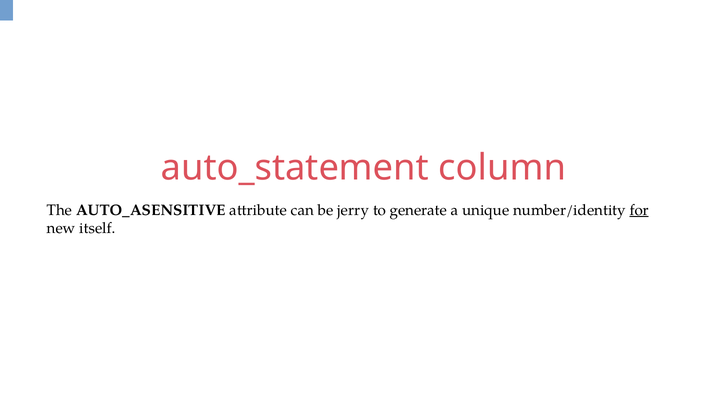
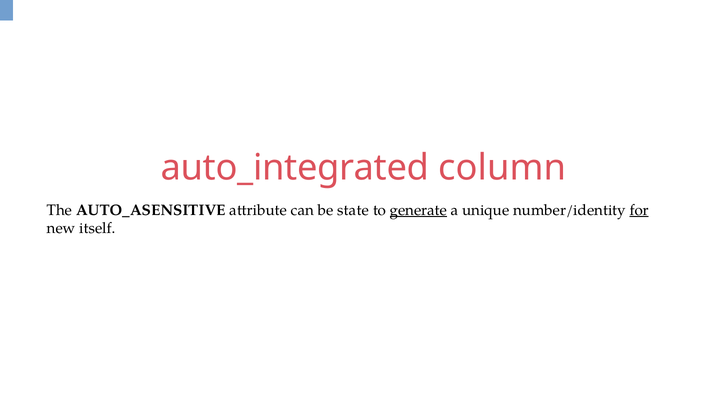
auto_statement: auto_statement -> auto_integrated (295, 168)
jerry: jerry -> state (353, 210)
generate underline: none -> present (418, 210)
